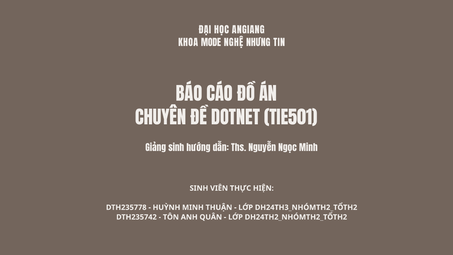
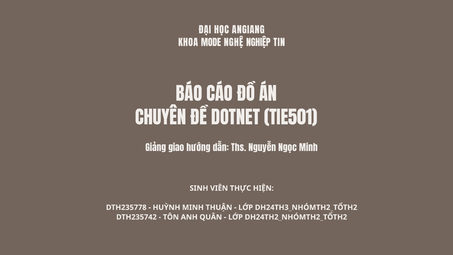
NHƯNG: NHƯNG -> NGHIỆP (258, 43)
Giảng sinh: sinh -> giao (176, 148)
